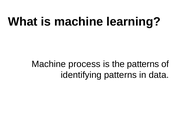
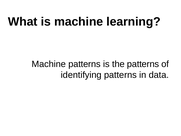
Machine process: process -> patterns (84, 64)
